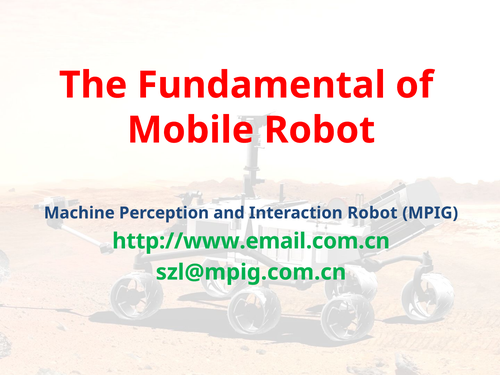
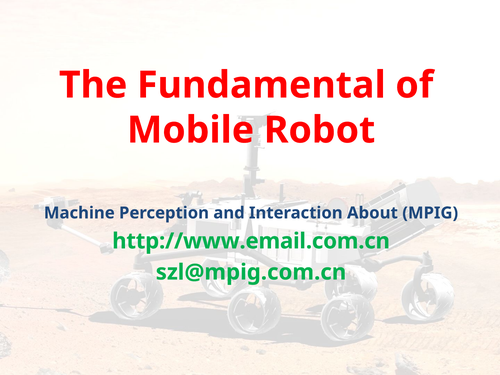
Interaction Robot: Robot -> About (372, 213)
